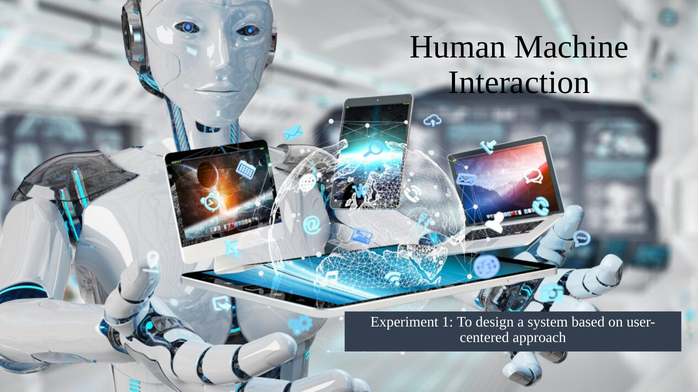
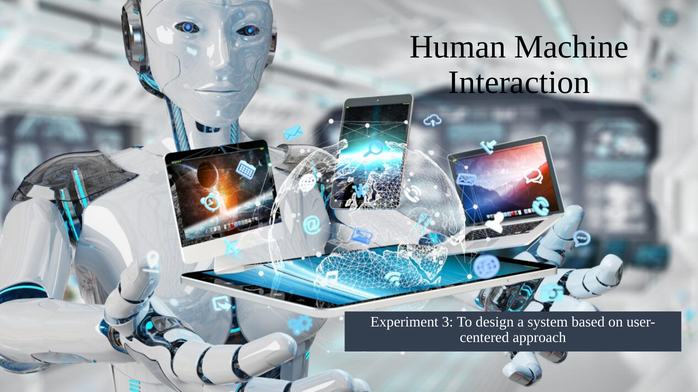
1: 1 -> 3 (448, 322)
